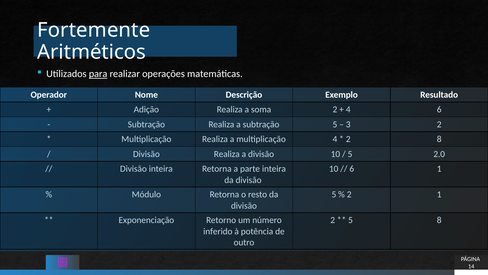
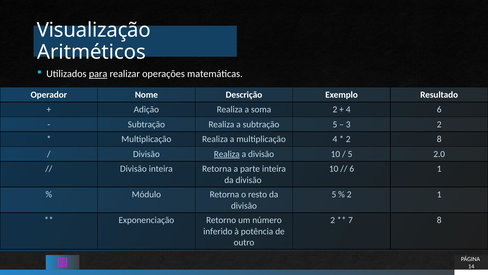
Fortemente: Fortemente -> Visualização (94, 30)
Realiza underline: none -> present (227, 154)
5: 5 -> 7 (350, 220)
